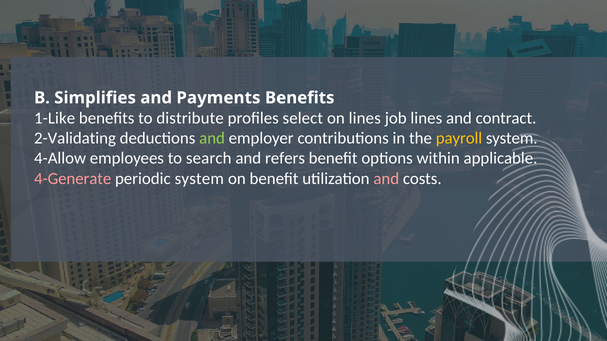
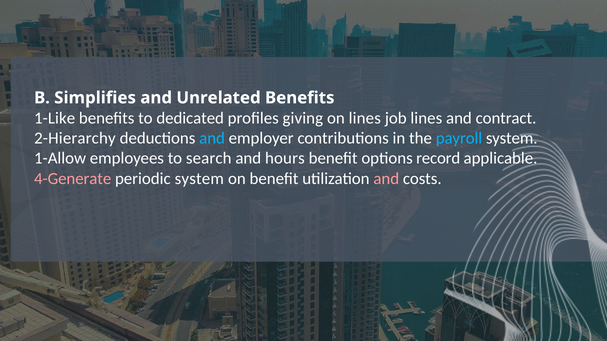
Payments: Payments -> Unrelated (219, 98)
distribute: distribute -> dedicated (190, 118)
select: select -> giving (303, 118)
2-Validating: 2-Validating -> 2-Hierarchy (75, 138)
and colour: light green -> light blue (212, 138)
payroll colour: yellow -> light blue (459, 138)
4-Allow: 4-Allow -> 1-Allow (60, 159)
refers: refers -> hours (285, 159)
within: within -> record (438, 159)
